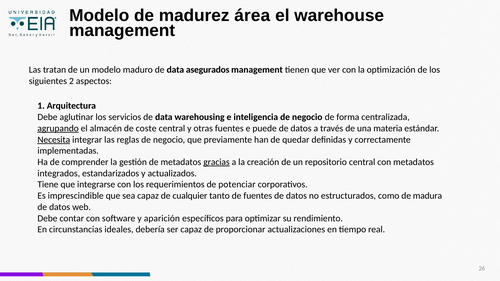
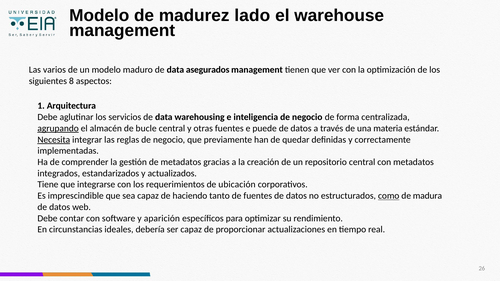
área: área -> lado (252, 16)
tratan: tratan -> varios (54, 70)
2: 2 -> 8 (71, 81)
coste: coste -> bucle (146, 128)
gracias underline: present -> none (216, 162)
potenciar: potenciar -> ubicación (237, 185)
cualquier: cualquier -> haciendo (190, 196)
como underline: none -> present (389, 196)
